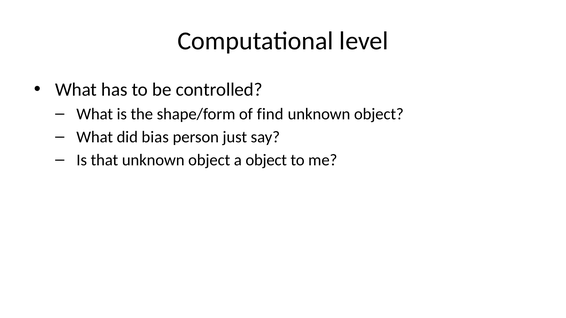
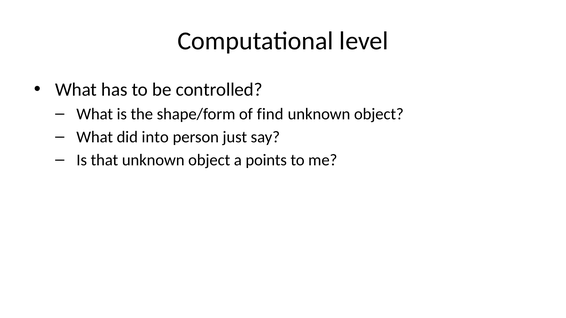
bias: bias -> into (155, 137)
a object: object -> points (266, 160)
